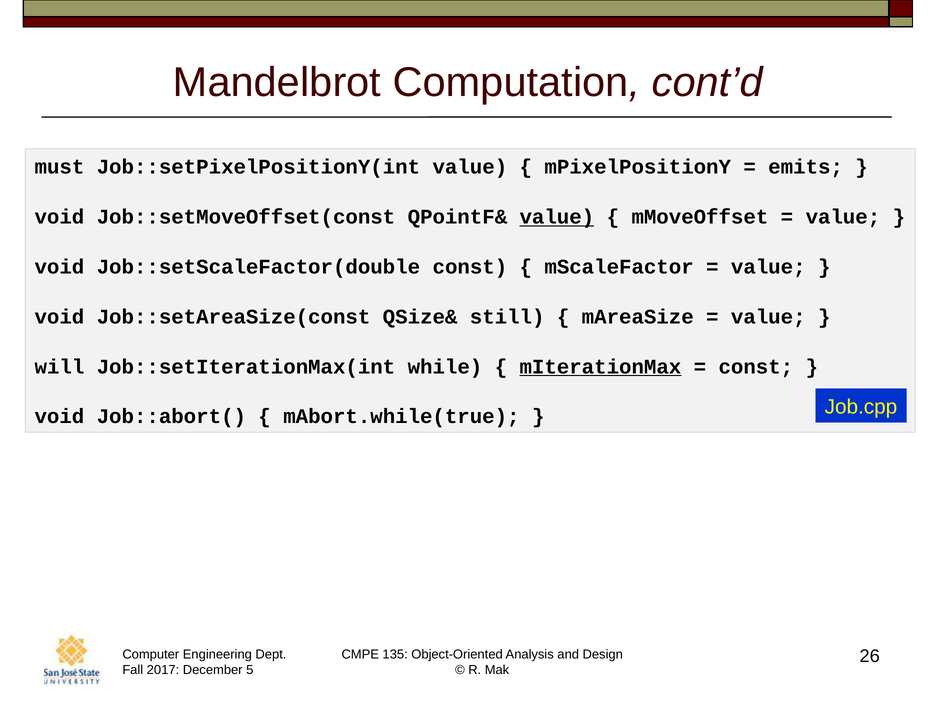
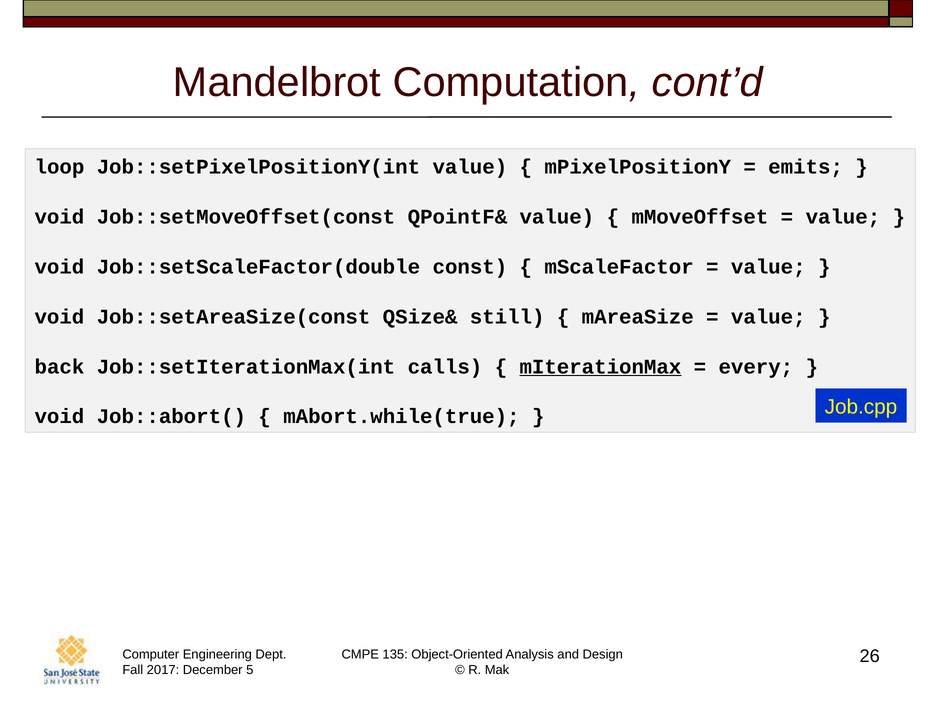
must: must -> loop (59, 167)
value underline: present -> none (557, 217)
will: will -> back (59, 367)
while: while -> calls (445, 367)
const: const -> every (756, 367)
